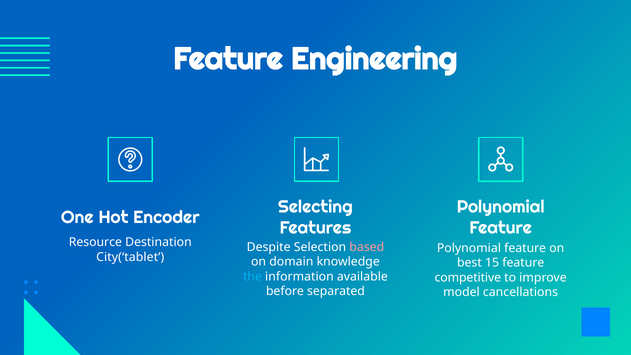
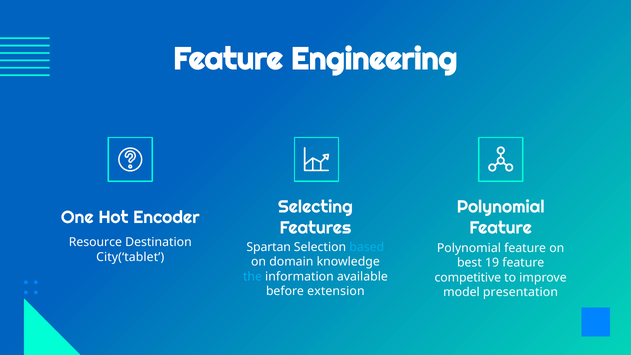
Despite: Despite -> Spartan (269, 247)
based colour: pink -> light blue (367, 247)
15: 15 -> 19 (492, 263)
separated: separated -> extension (336, 291)
cancellations: cancellations -> presentation (520, 292)
